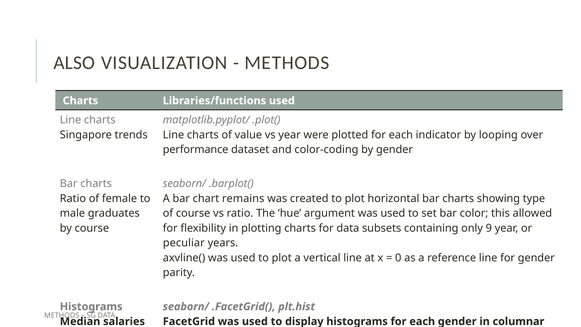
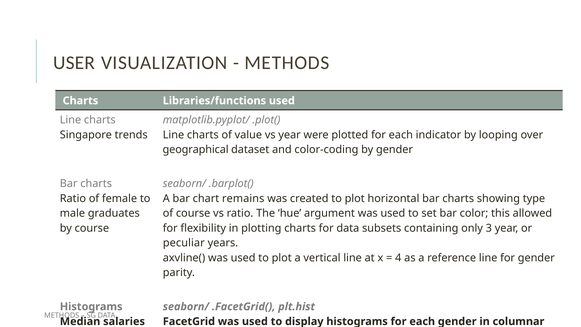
ALSO: ALSO -> USER (74, 63)
performance: performance -> geographical (196, 149)
9: 9 -> 3 (489, 228)
0: 0 -> 4 (398, 258)
